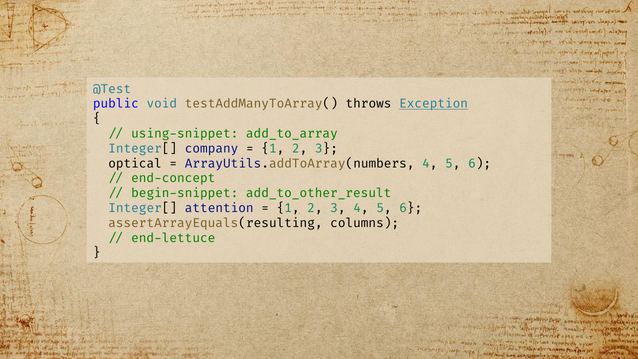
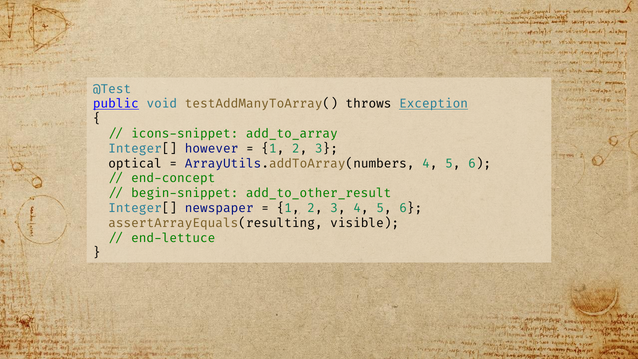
public underline: none -> present (116, 104)
using-snippet: using-snippet -> icons-snippet (185, 134)
company: company -> however (212, 148)
attention: attention -> newspaper (219, 208)
columns: columns -> visible (365, 223)
